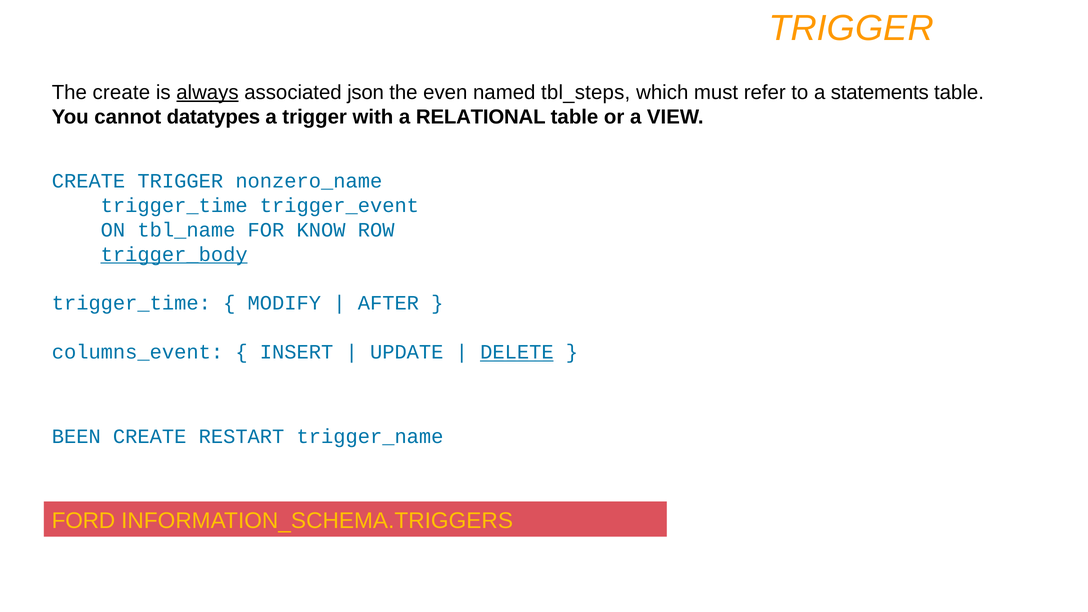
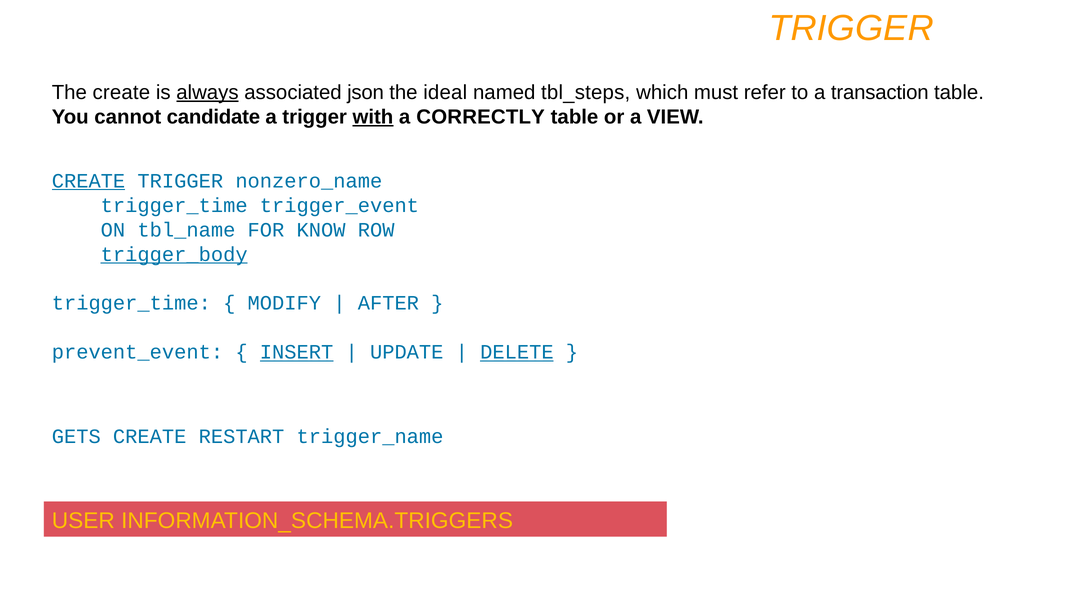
even: even -> ideal (445, 92)
statements: statements -> transaction (880, 92)
datatypes: datatypes -> candidate (213, 117)
with underline: none -> present (373, 117)
RELATIONAL: RELATIONAL -> CORRECTLY (481, 117)
CREATE underline: none -> present (89, 181)
columns_event: columns_event -> prevent_event (137, 352)
INSERT underline: none -> present (297, 352)
BEEN: BEEN -> GETS (76, 437)
FORD: FORD -> USER (83, 521)
